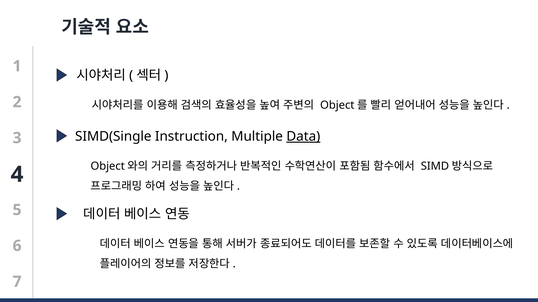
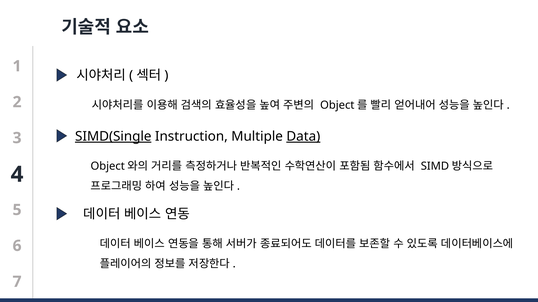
SIMD(Single underline: none -> present (113, 137)
